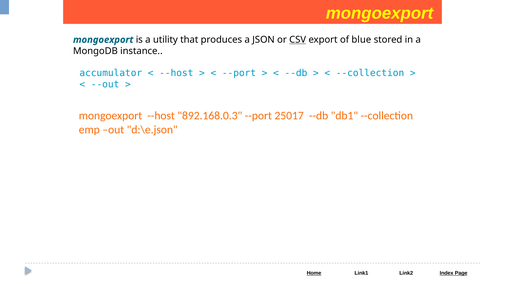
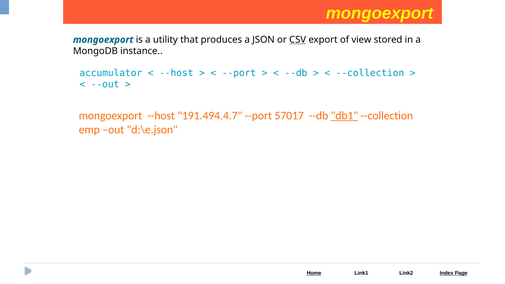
blue: blue -> view (361, 40)
892.168.0.3: 892.168.0.3 -> 191.494.4.7 (210, 116)
25017: 25017 -> 57017 (289, 116)
db1 underline: none -> present (344, 116)
